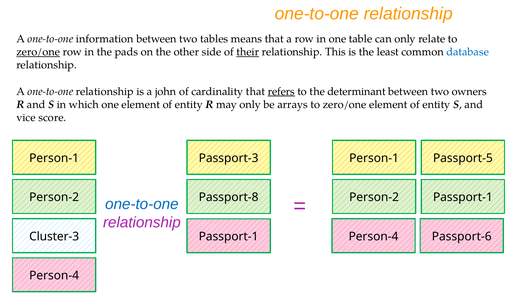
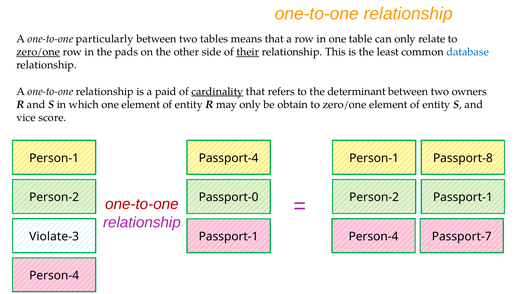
information: information -> particularly (105, 39)
john: john -> paid (166, 91)
cardinality underline: none -> present (217, 91)
refers underline: present -> none (281, 91)
arrays: arrays -> obtain (293, 104)
Passport-3: Passport-3 -> Passport-4 (229, 158)
Passport-5: Passport-5 -> Passport-8 (463, 158)
Passport-8: Passport-8 -> Passport-0 (229, 197)
one-to-one colour: blue -> red (142, 204)
Cluster-3: Cluster-3 -> Violate-3 (54, 236)
Passport-6: Passport-6 -> Passport-7 (462, 236)
